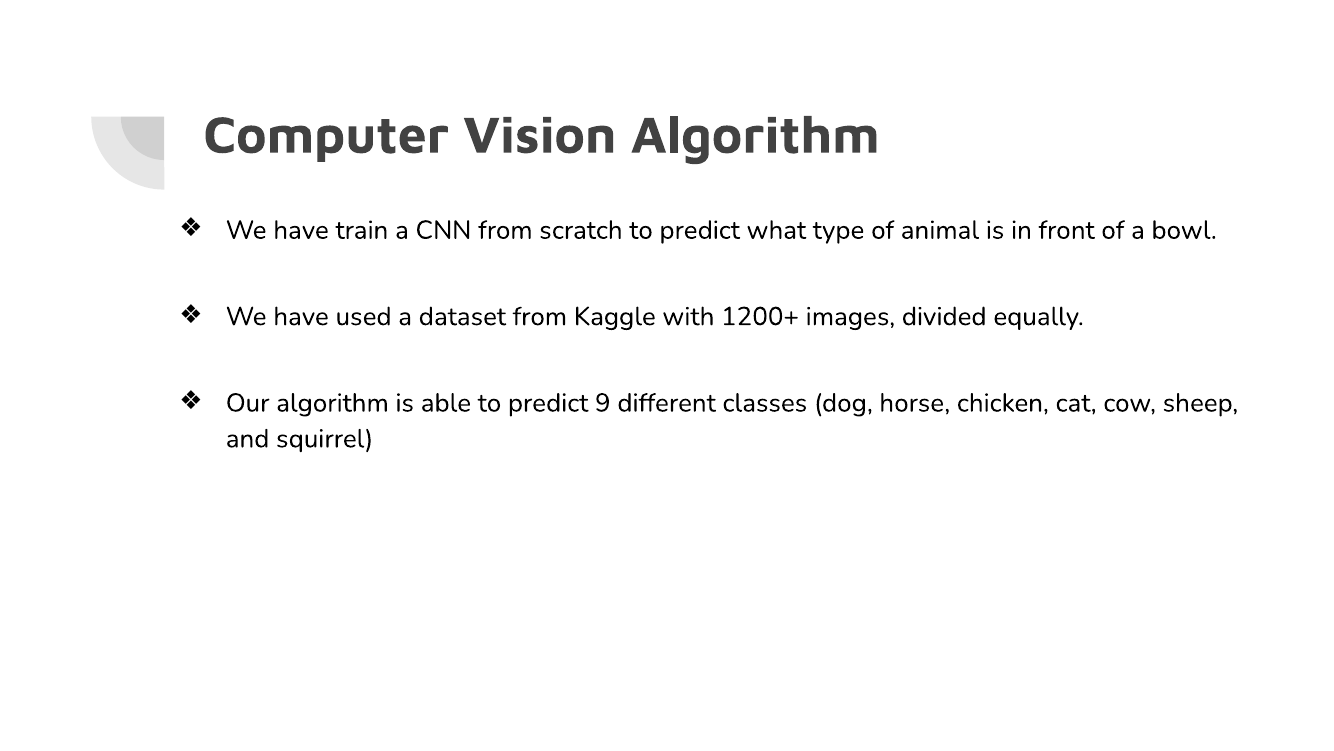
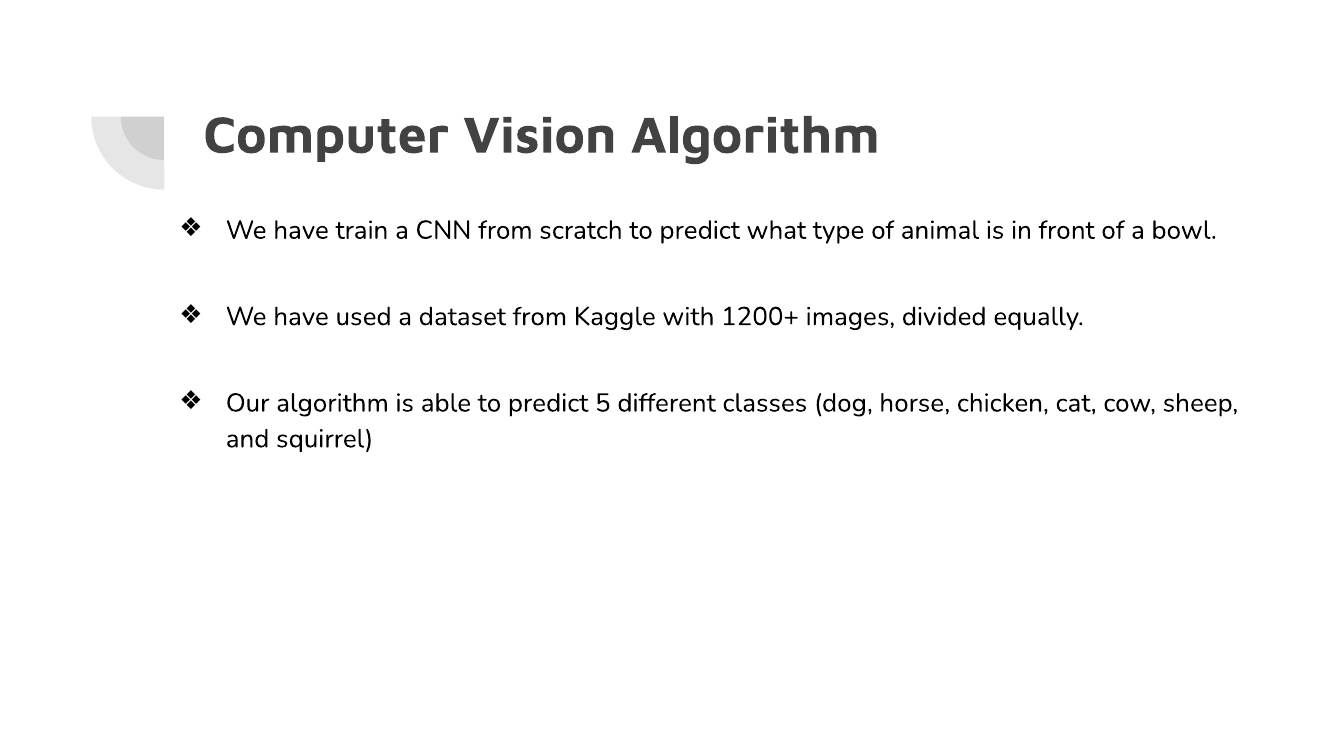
9: 9 -> 5 (603, 403)
